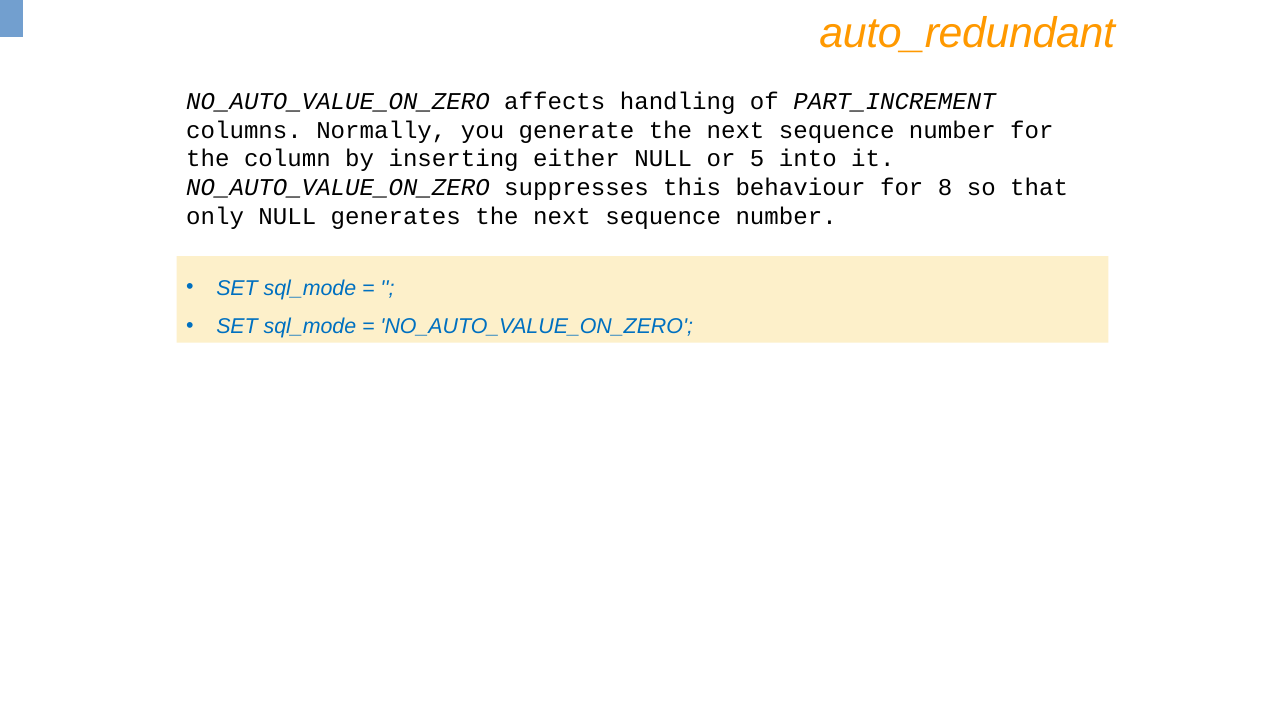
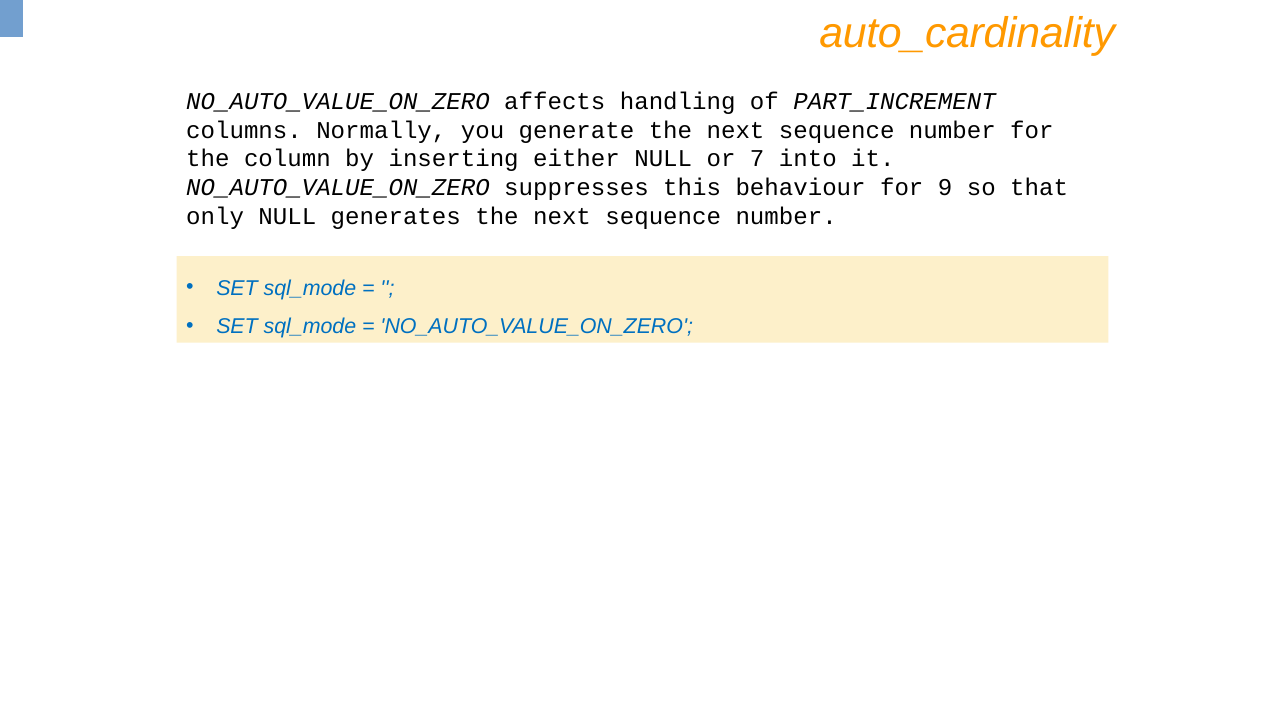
auto_redundant: auto_redundant -> auto_cardinality (967, 33)
5: 5 -> 7 (757, 159)
8: 8 -> 9 (945, 188)
